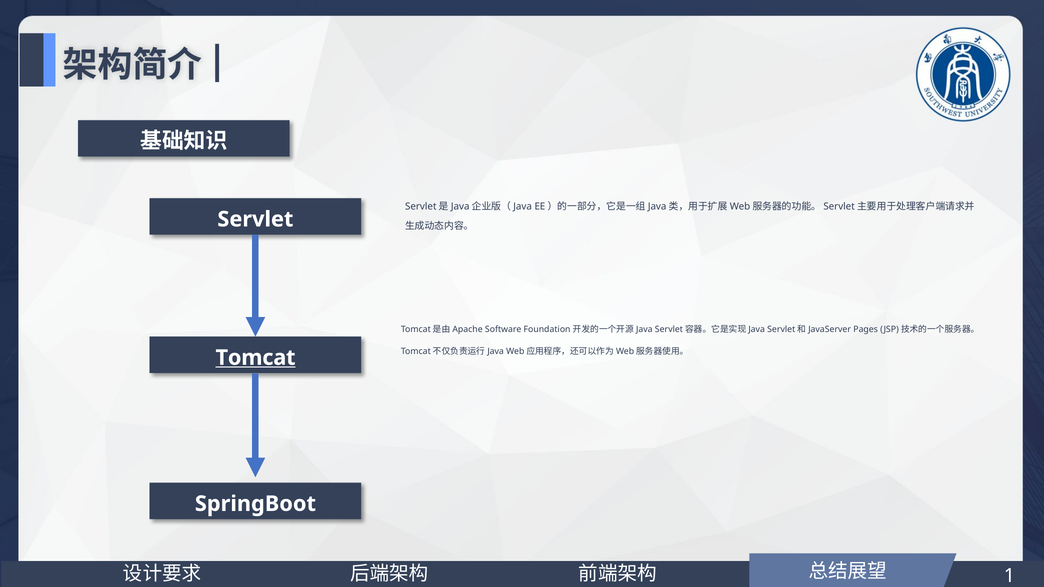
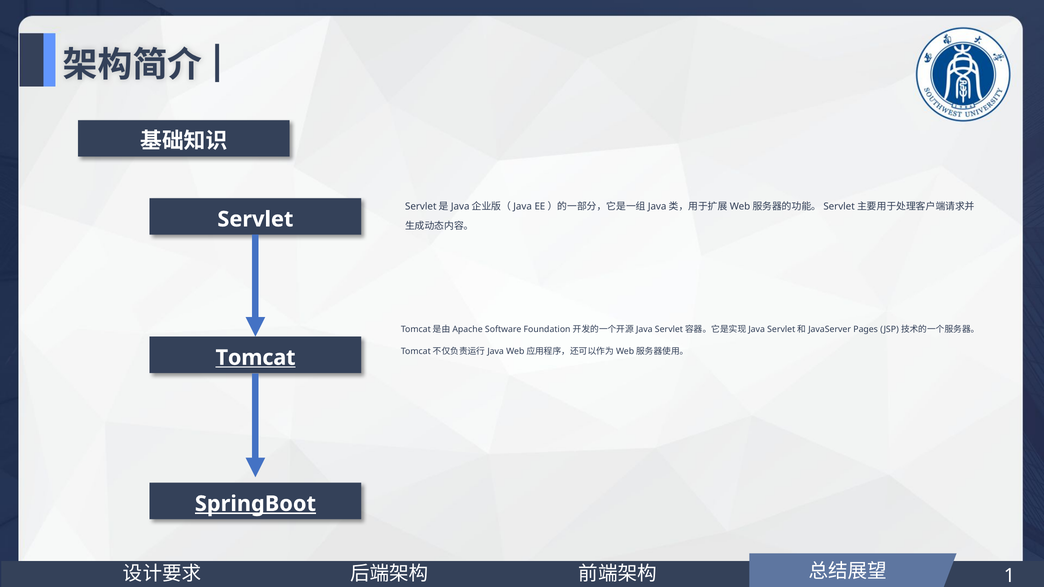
SpringBoot underline: none -> present (255, 504)
